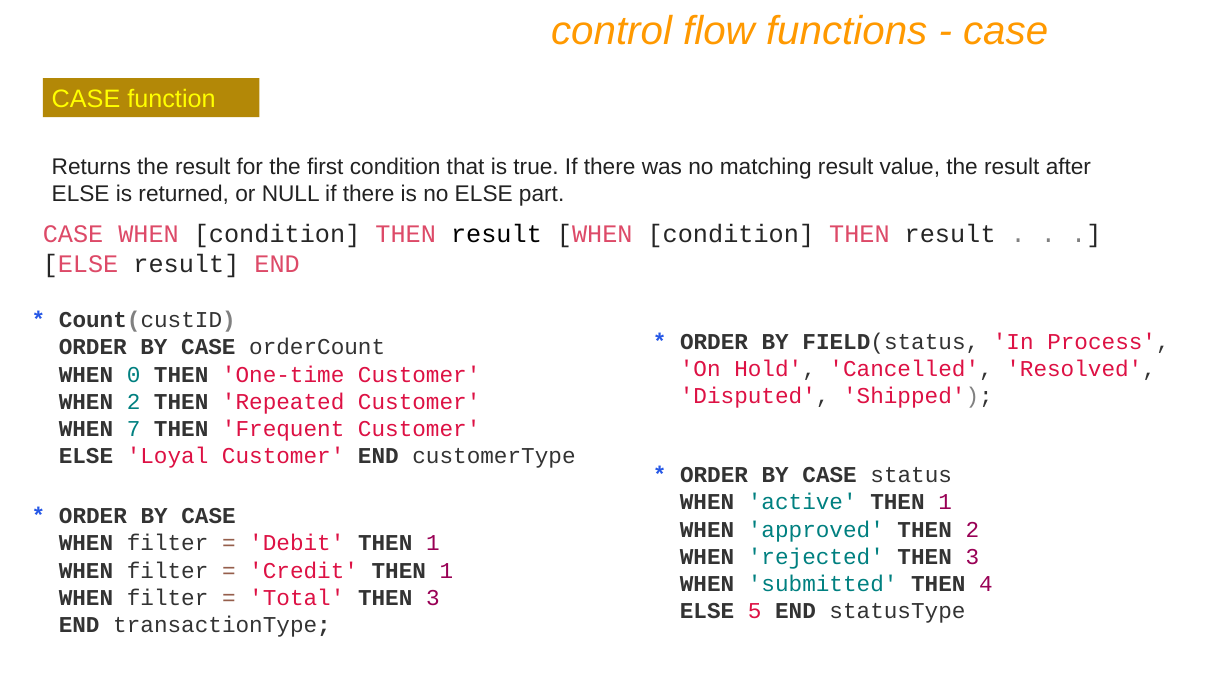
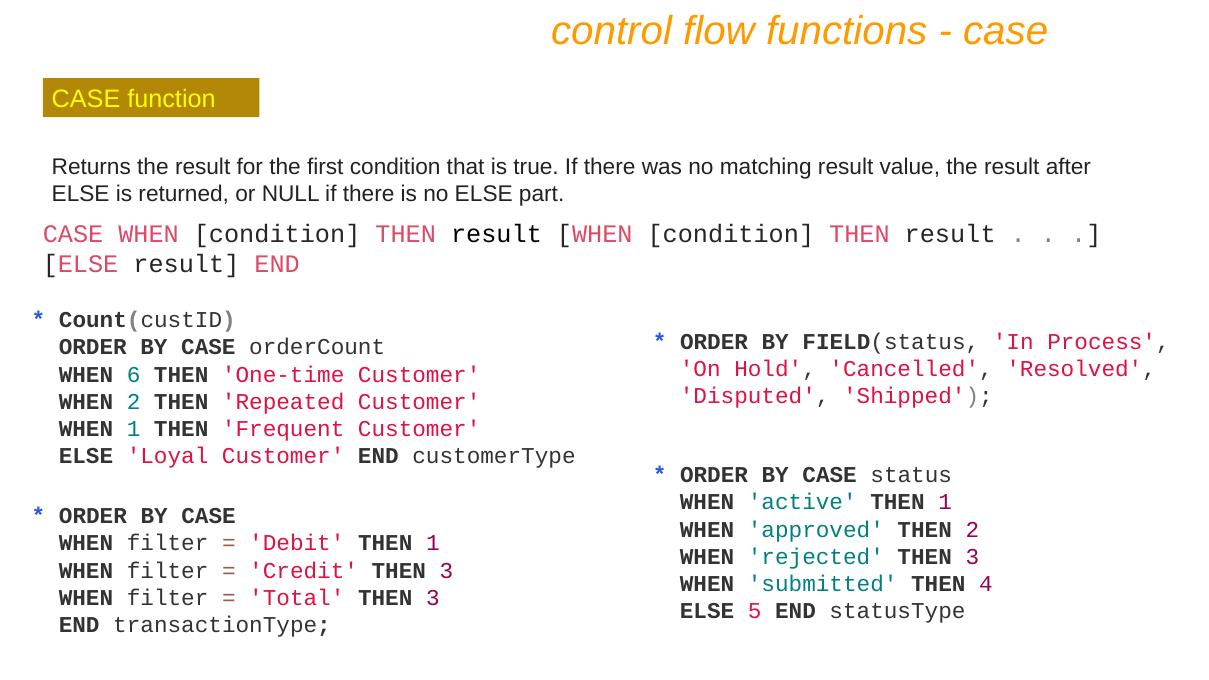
0: 0 -> 6 (134, 375)
WHEN 7: 7 -> 1 (134, 429)
Credit THEN 1: 1 -> 3 (446, 571)
